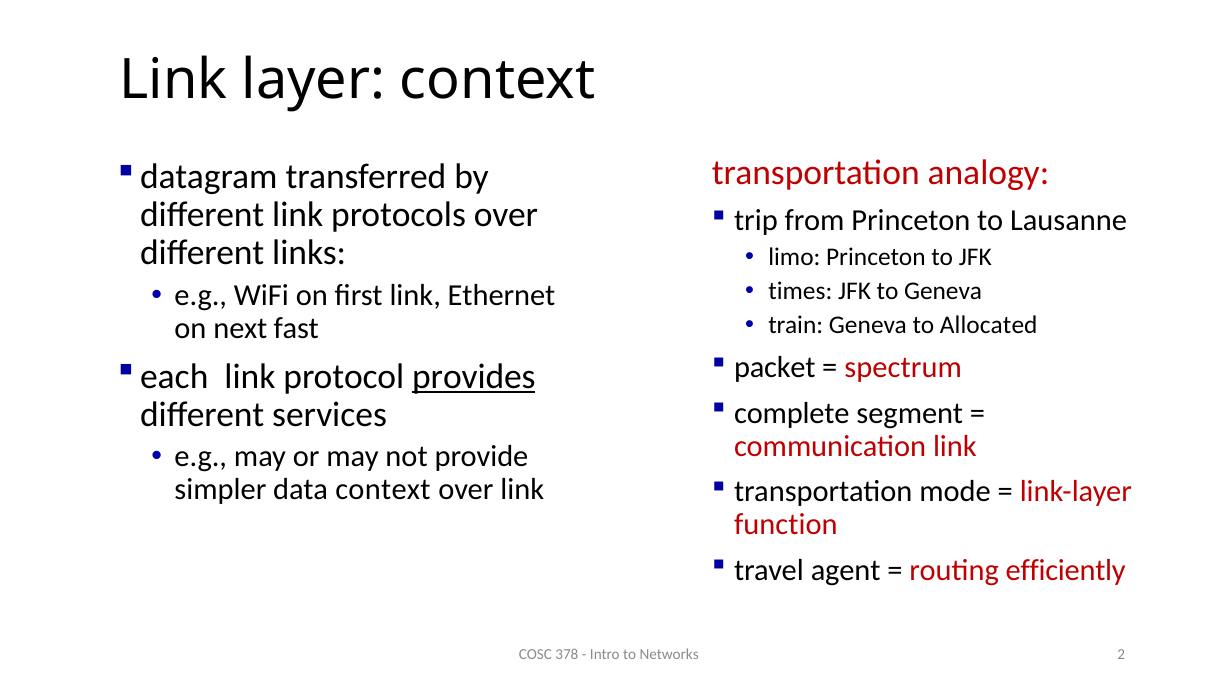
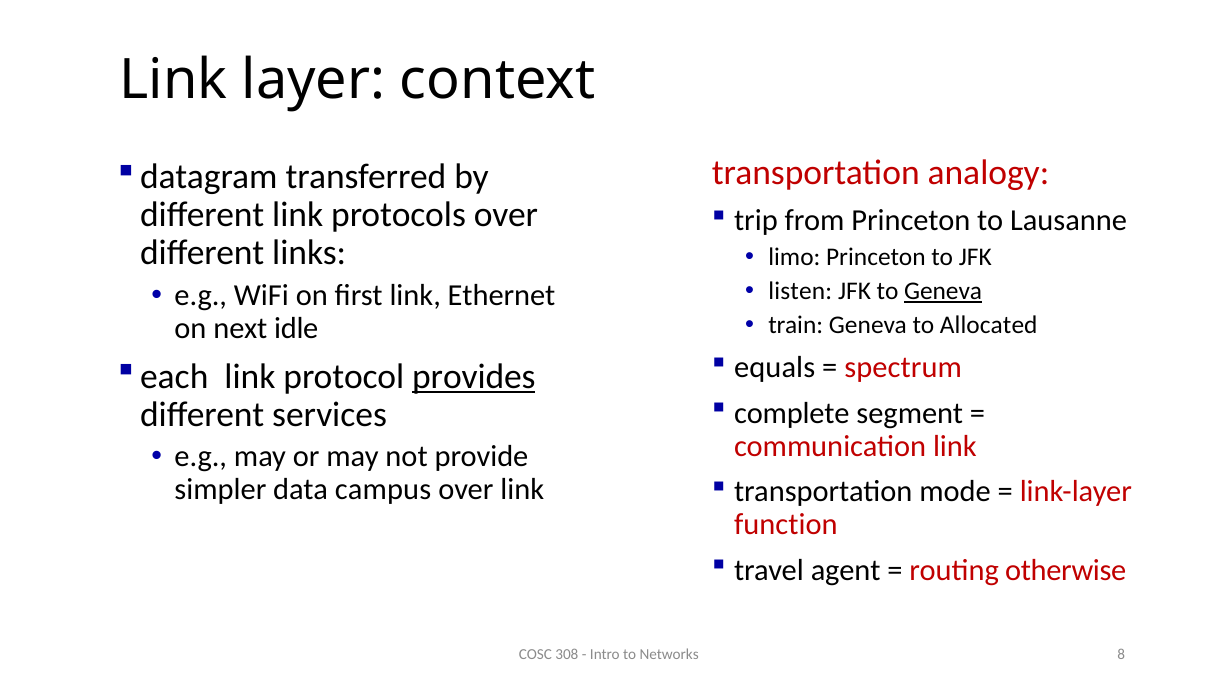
times: times -> listen (800, 291)
Geneva underline: none -> present (943, 291)
fast: fast -> idle (296, 328)
packet: packet -> equals (775, 368)
data context: context -> campus (383, 490)
efficiently: efficiently -> otherwise (1066, 570)
378: 378 -> 308 (567, 654)
2: 2 -> 8 (1121, 654)
